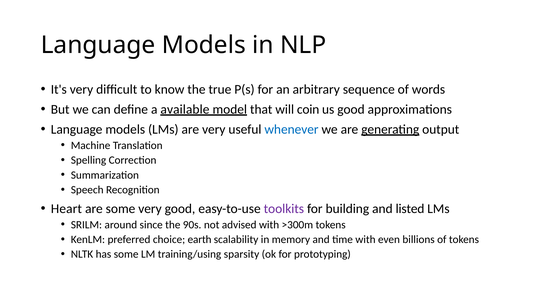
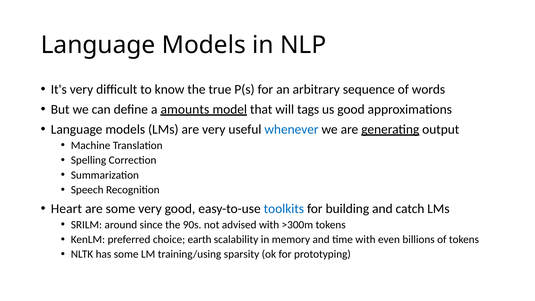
available: available -> amounts (185, 109)
coin: coin -> tags (308, 109)
toolkits colour: purple -> blue (284, 209)
listed: listed -> catch (410, 209)
